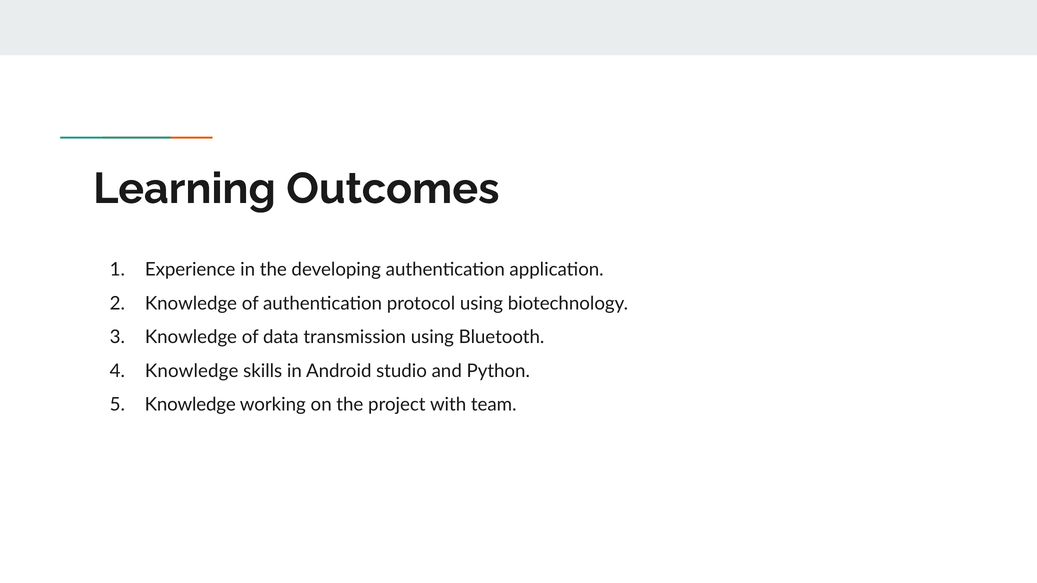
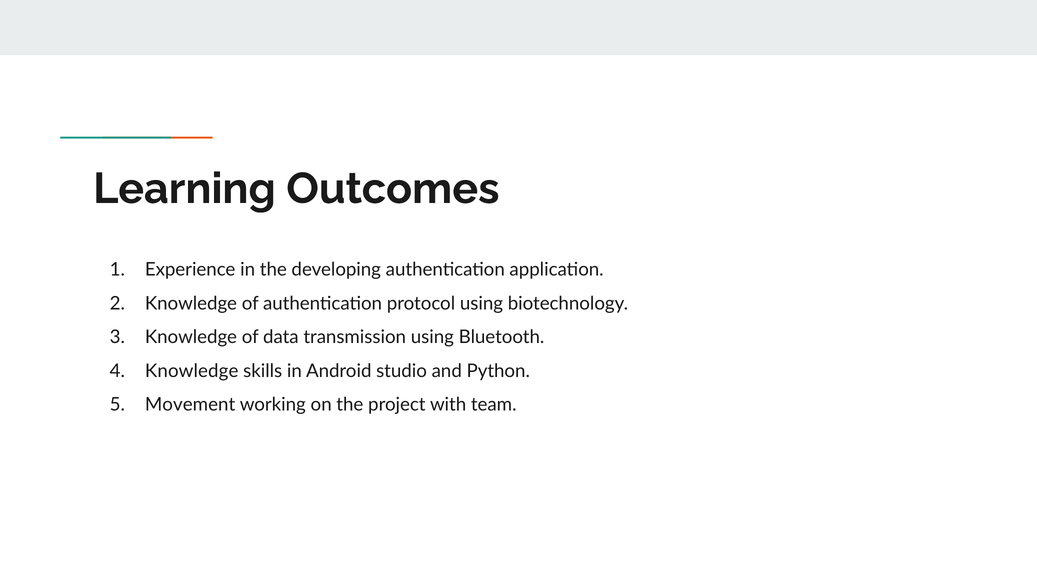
Knowledge: Knowledge -> Movement (190, 405)
